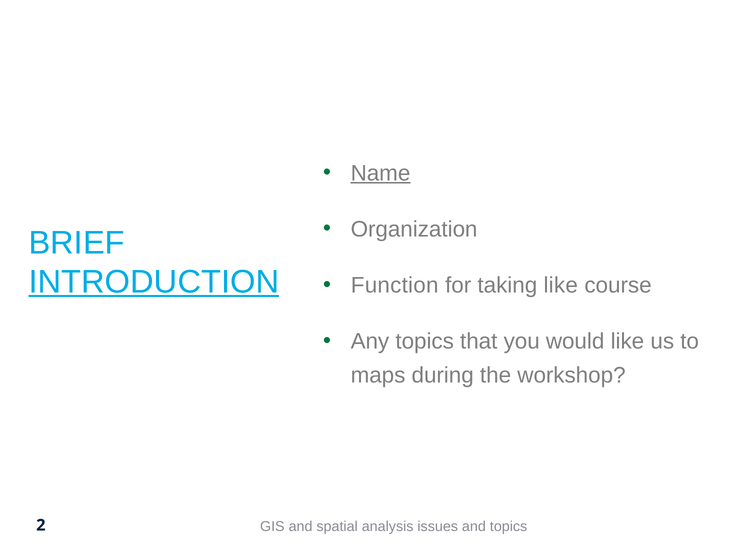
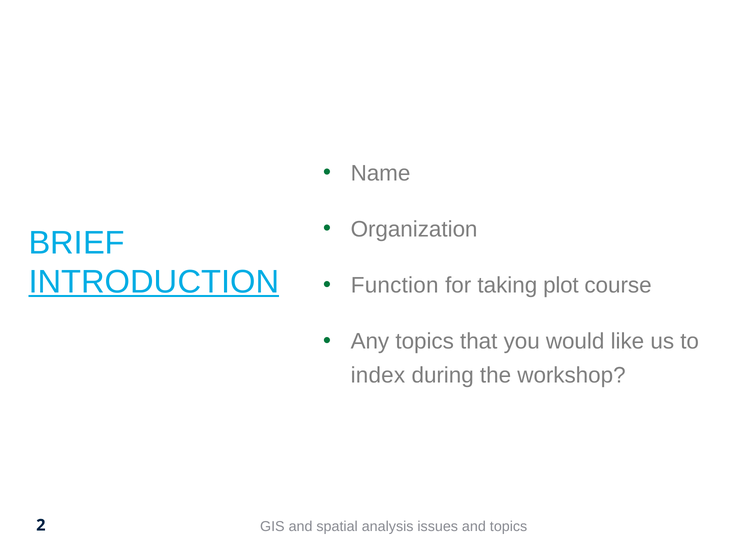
Name underline: present -> none (381, 173)
taking like: like -> plot (561, 286)
maps: maps -> index (378, 375)
